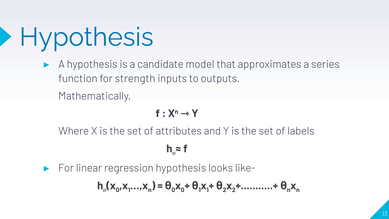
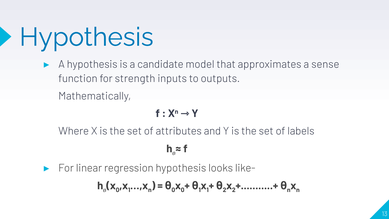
series: series -> sense (325, 64)
